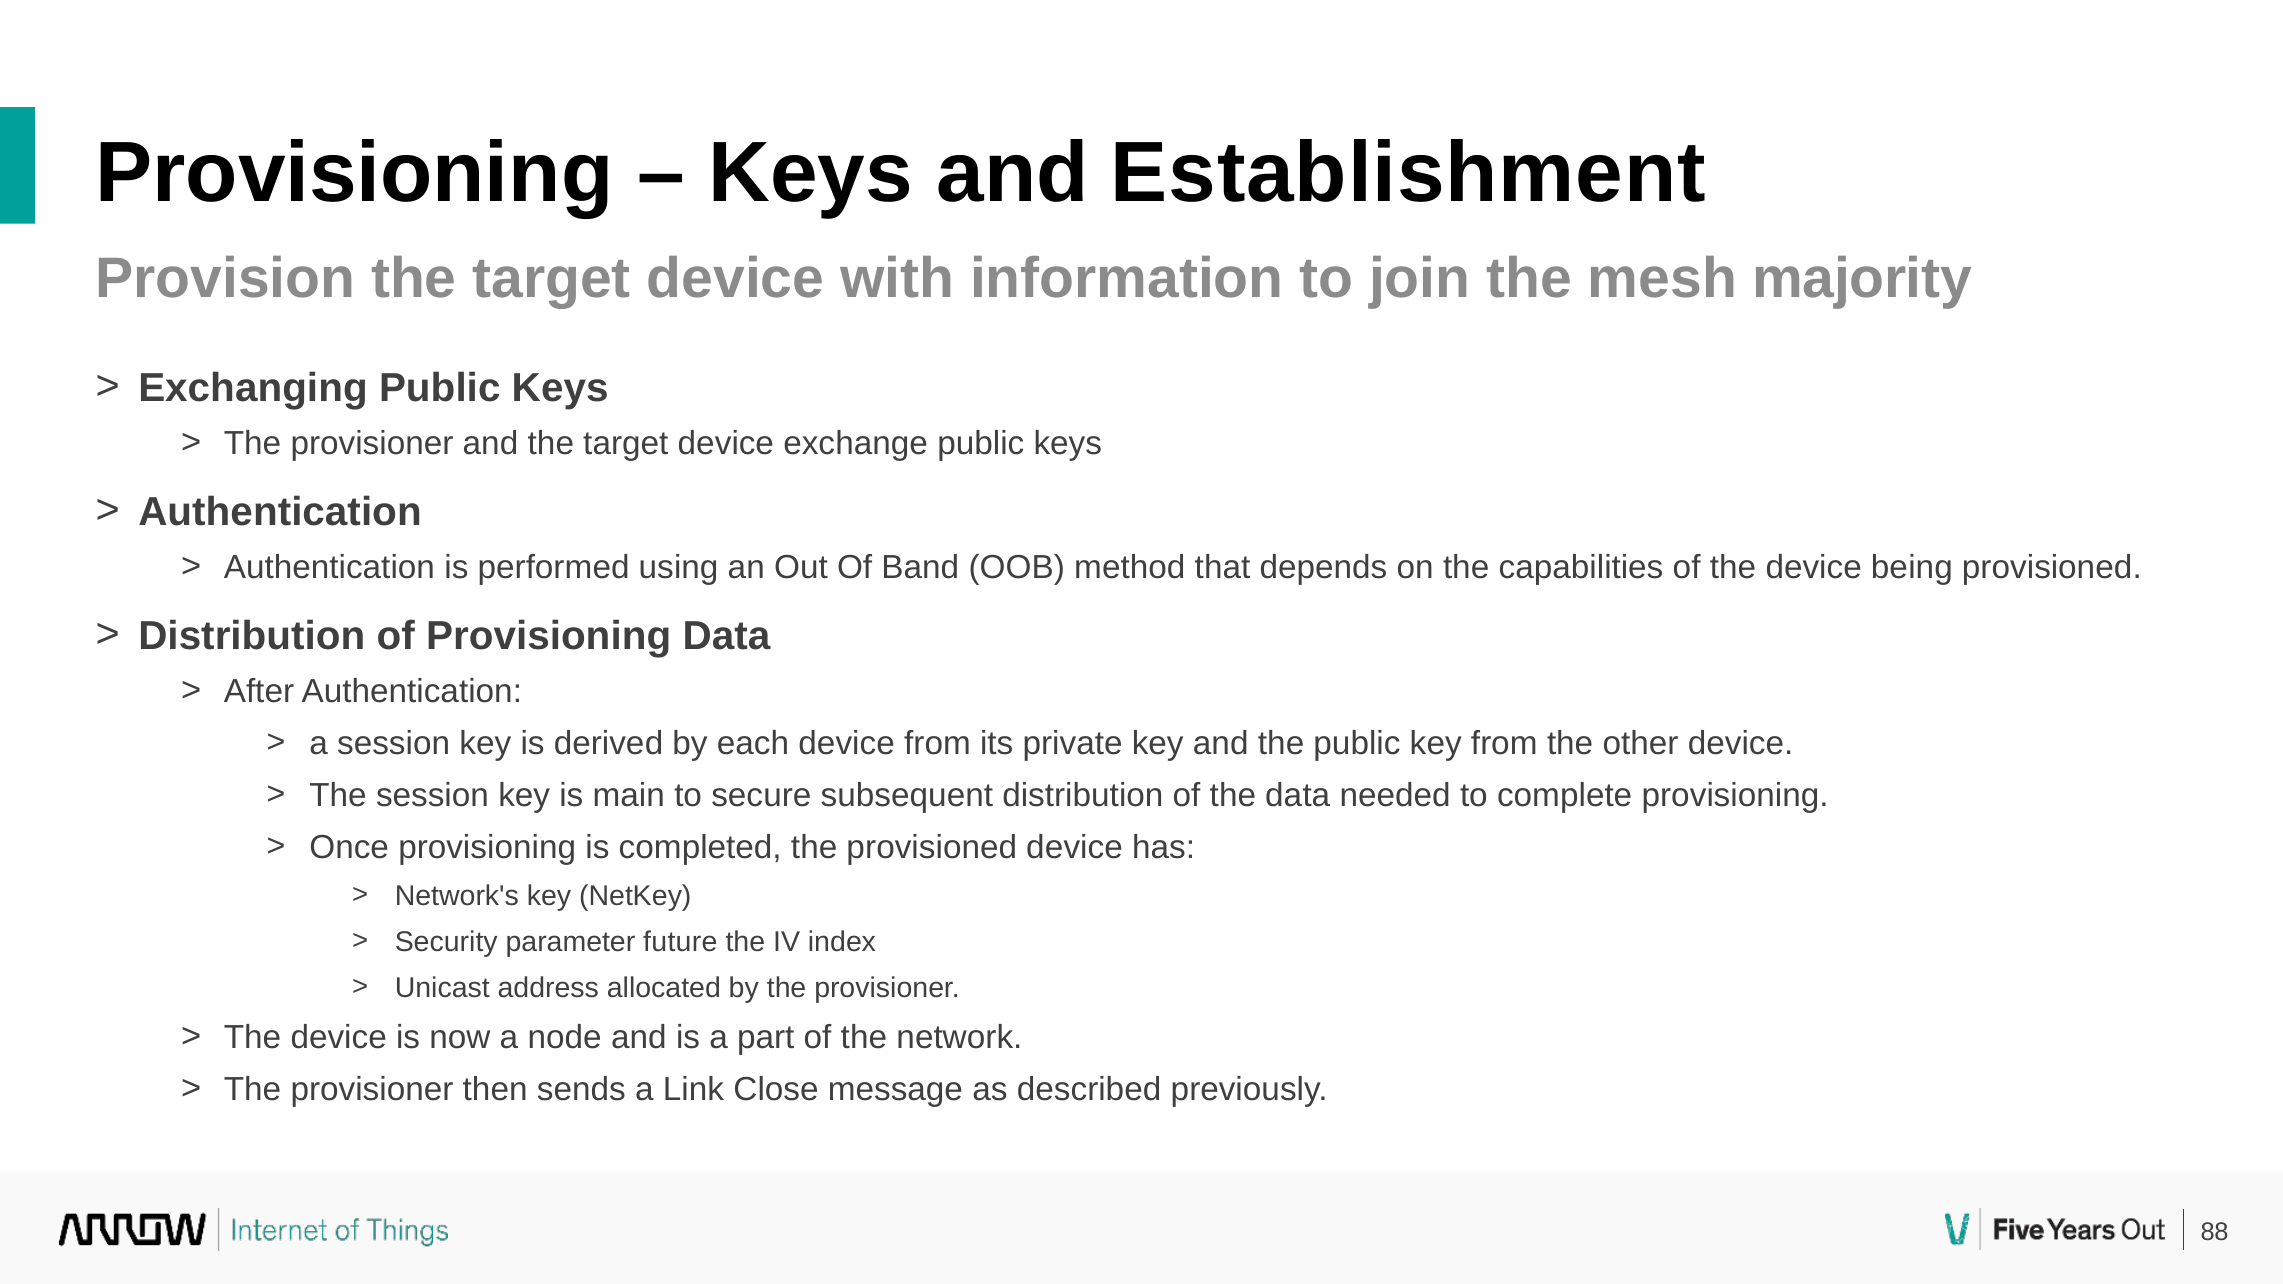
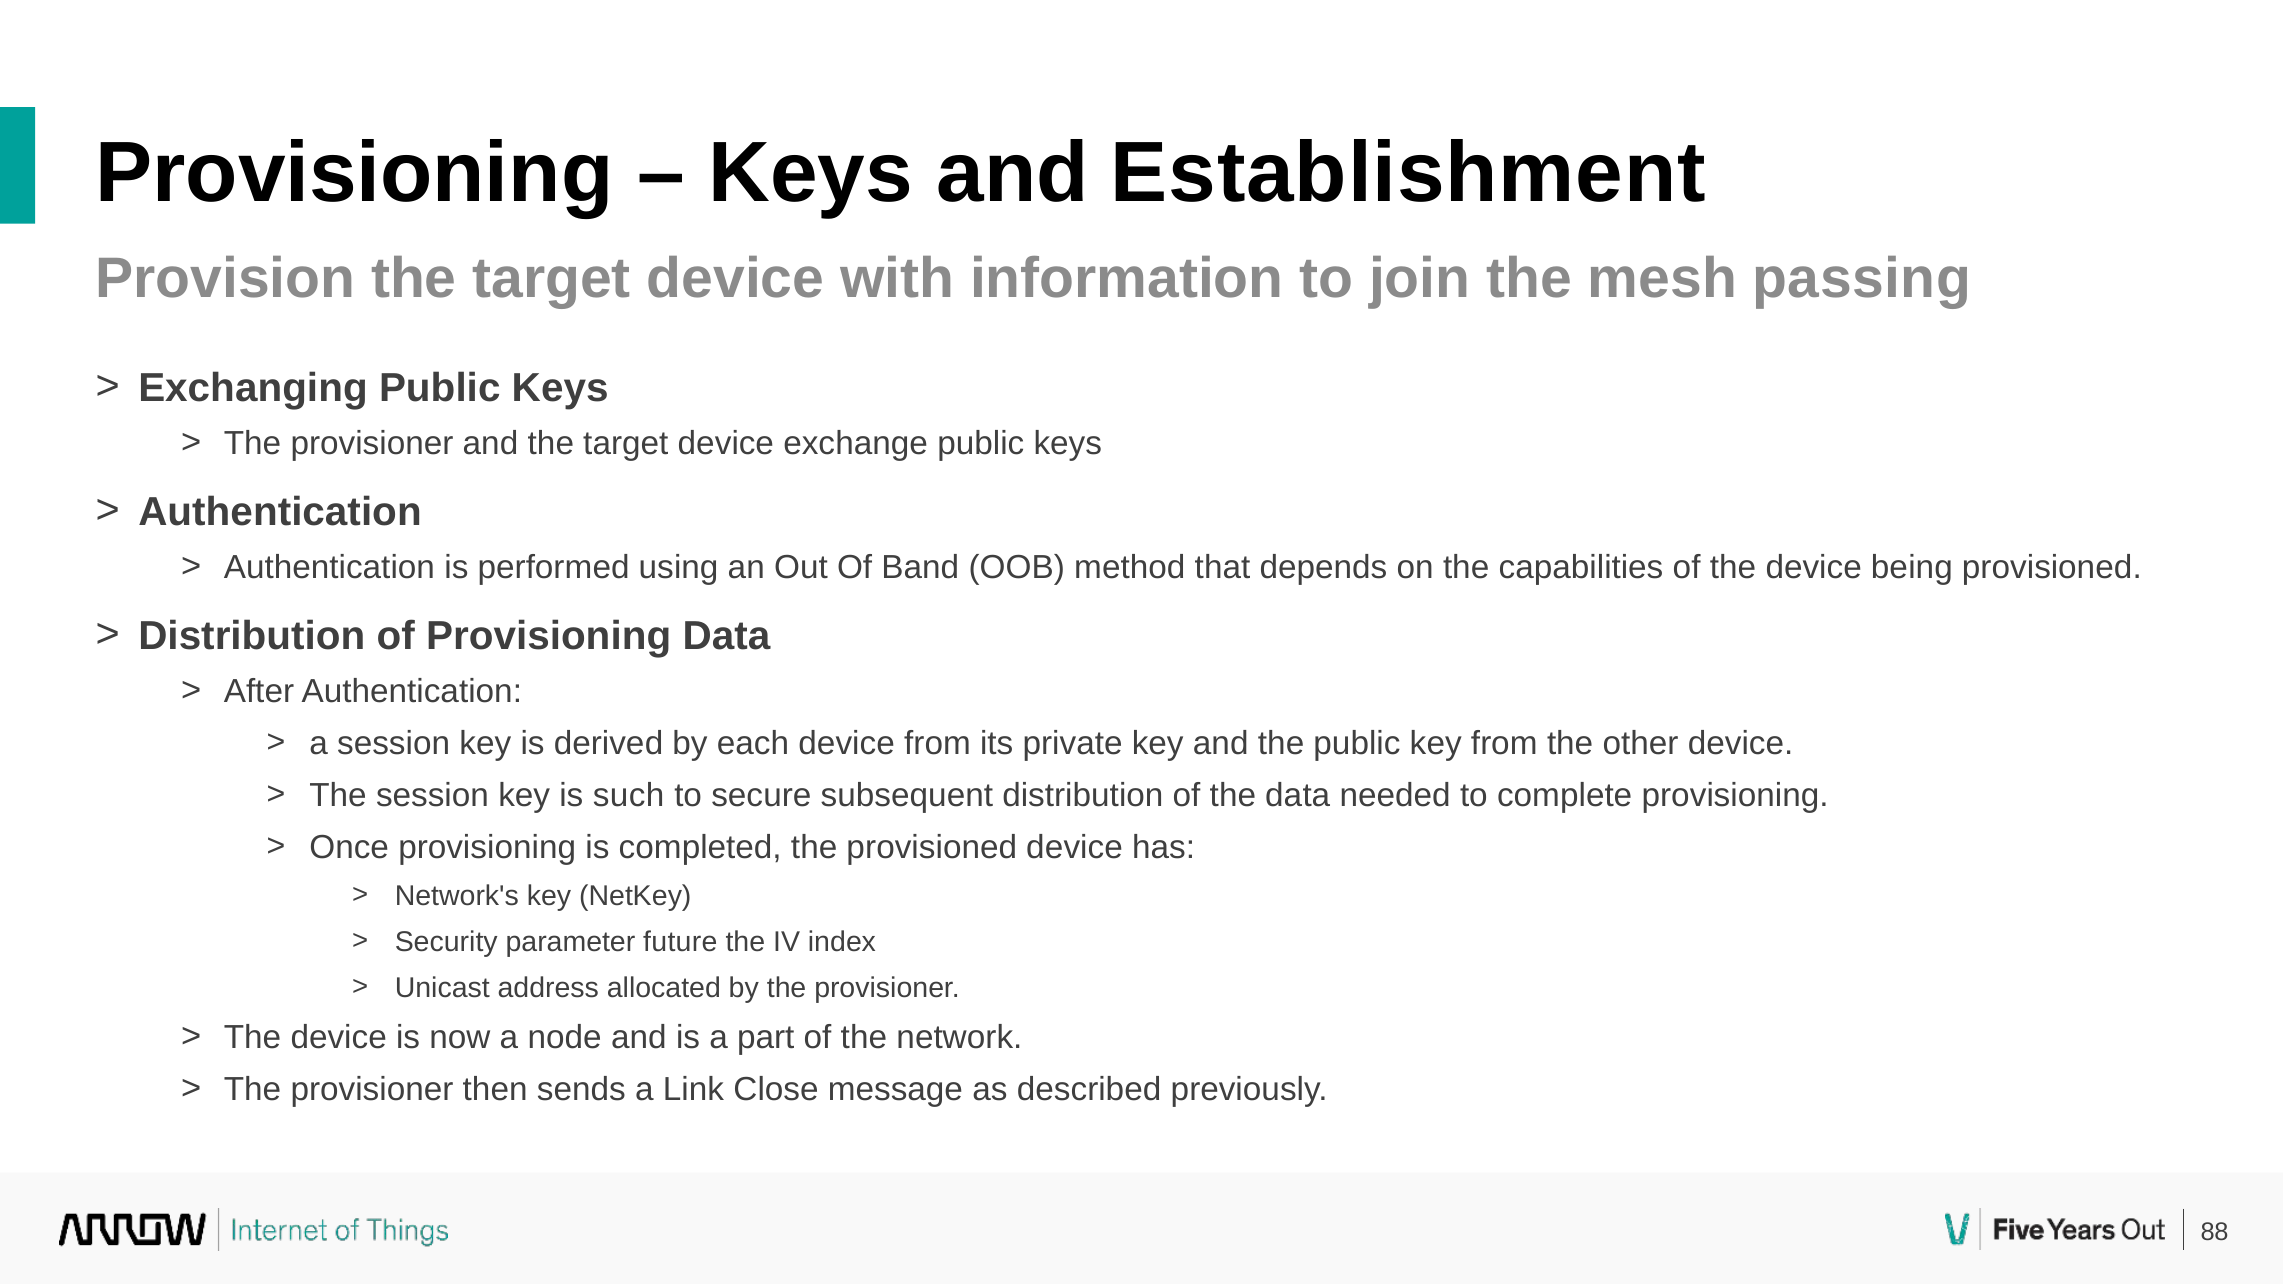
majority: majority -> passing (1862, 279)
main: main -> such (629, 796)
